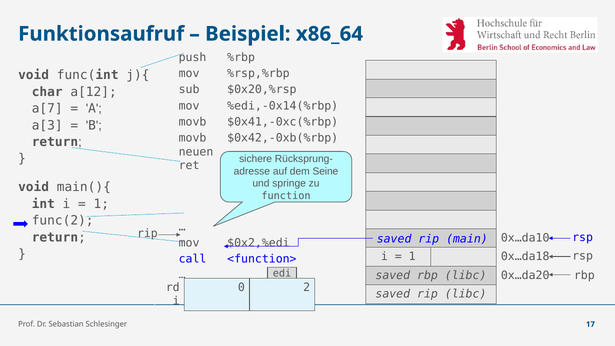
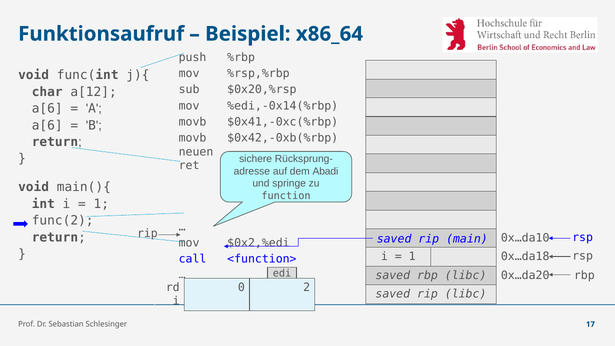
a[7: a[7 -> a[6 (47, 109)
a[3: a[3 -> a[6 (47, 125)
Seine: Seine -> Abadi (325, 171)
